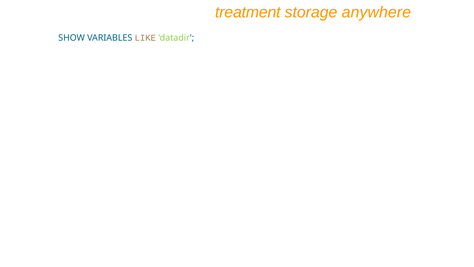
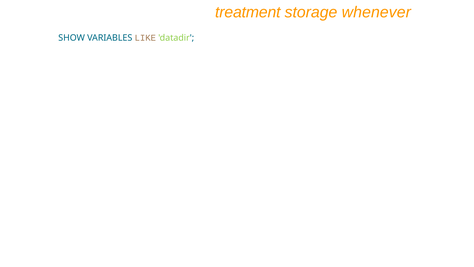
anywhere: anywhere -> whenever (376, 12)
